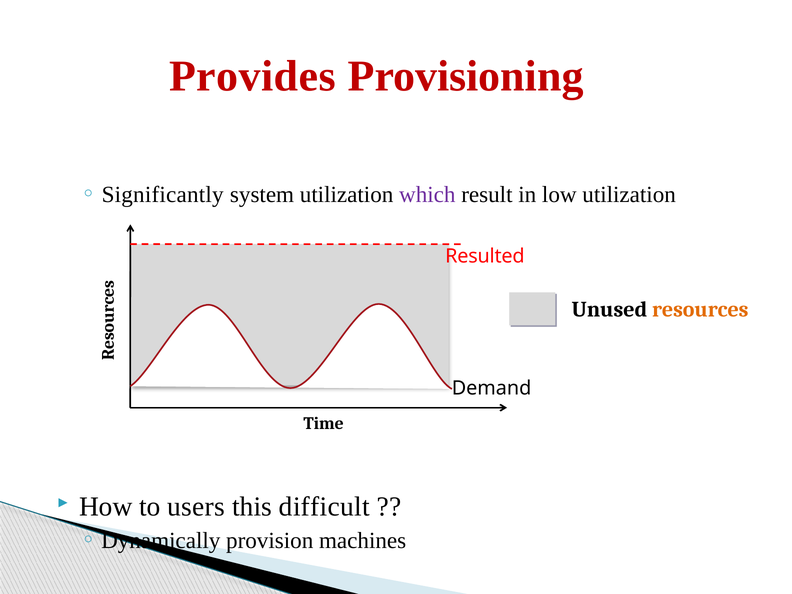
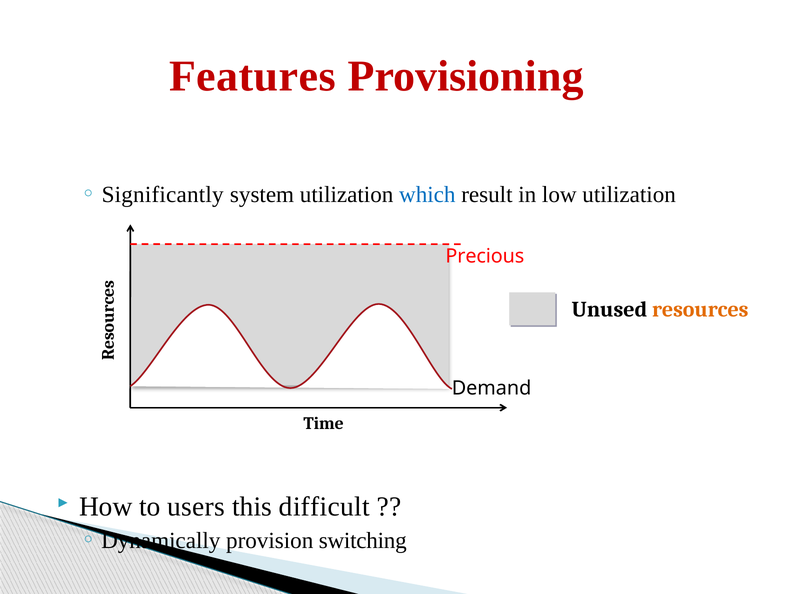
Provides: Provides -> Features (252, 76)
which colour: purple -> blue (427, 195)
Resulted: Resulted -> Precious (485, 256)
machines: machines -> switching (363, 540)
